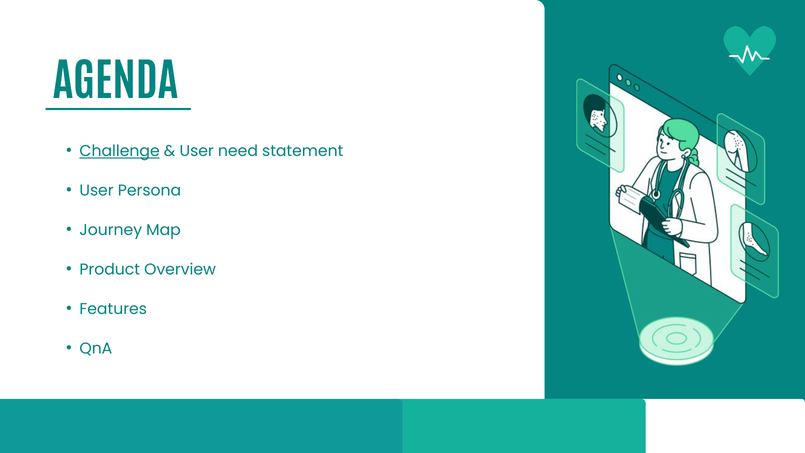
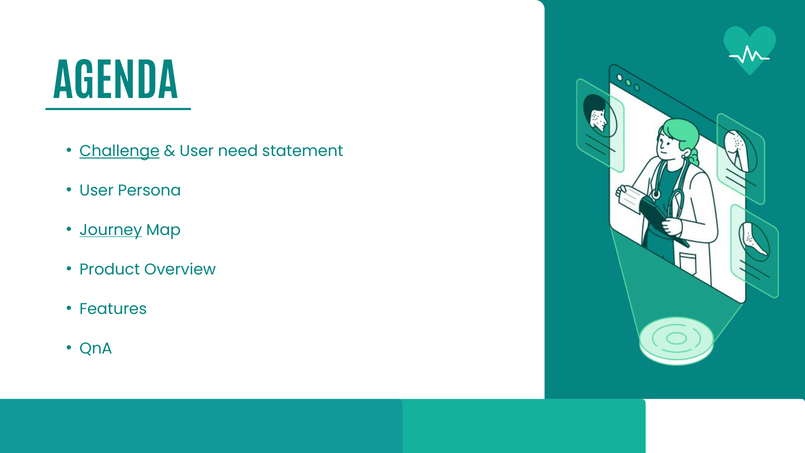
Journey underline: none -> present (111, 230)
